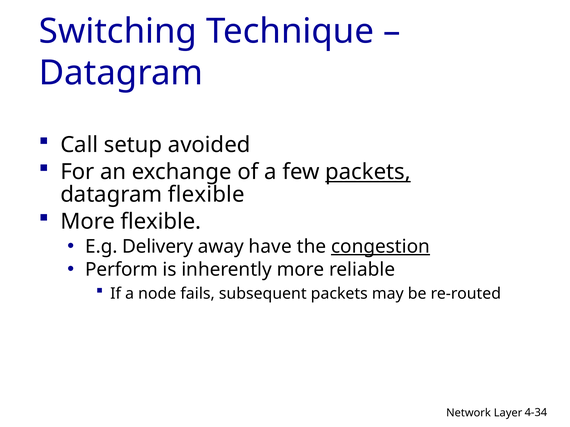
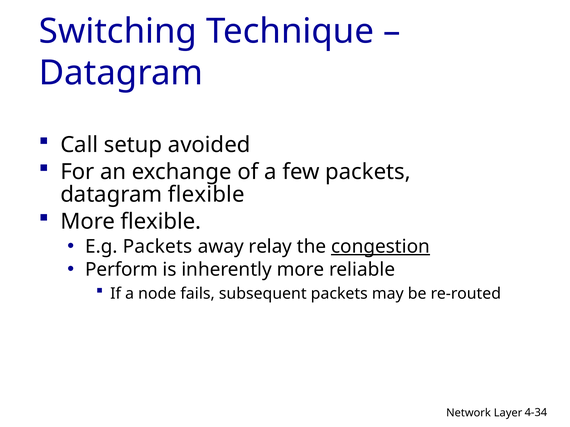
packets underline: present -> none (368, 172)
E.g Delivery: Delivery -> Packets (158, 247)
have: have -> relay (270, 247)
